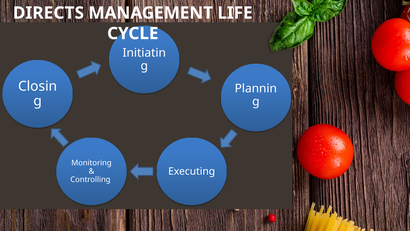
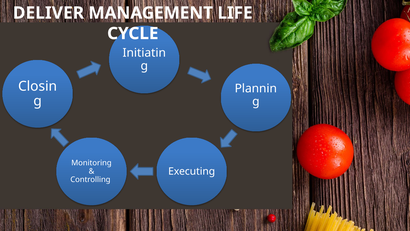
DIRECTS: DIRECTS -> DELIVER (48, 13)
